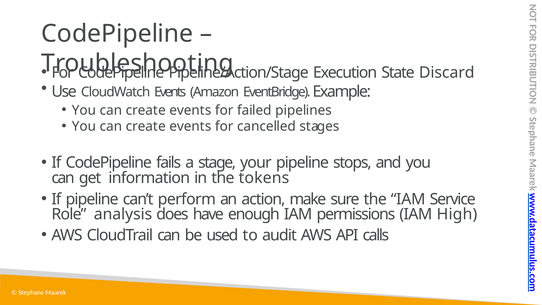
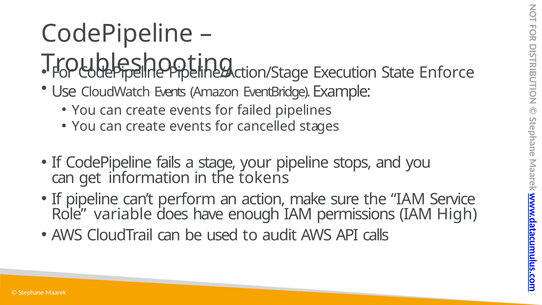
Discard: Discard -> Enforce (447, 72)
analysis: analysis -> variable (123, 214)
